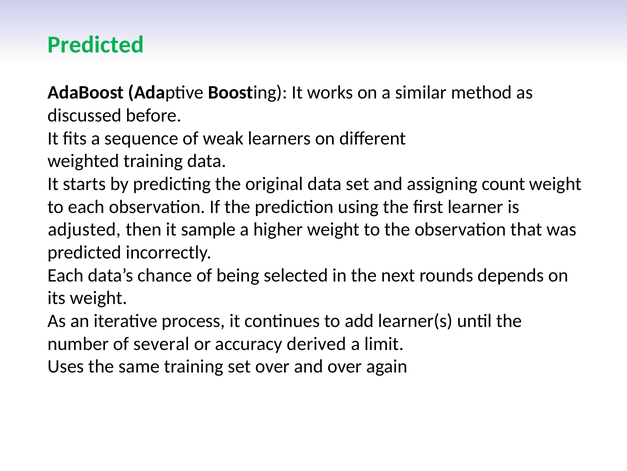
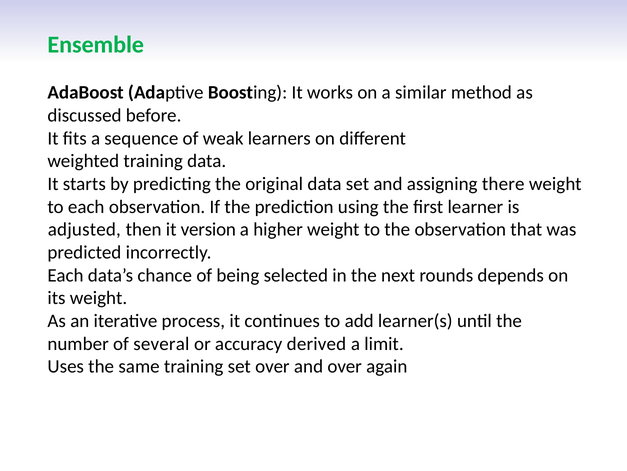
Predicted: Predicted -> Ensemble (96, 45)
count: count -> there (503, 184)
sample: sample -> version (208, 230)
